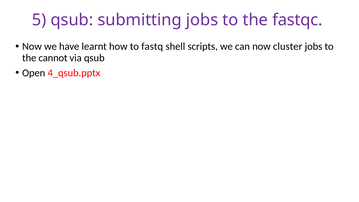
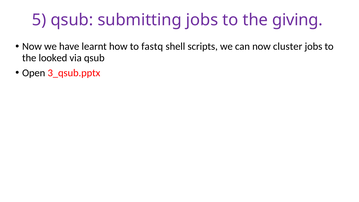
fastqc: fastqc -> giving (297, 20)
cannot: cannot -> looked (53, 58)
4_qsub.pptx: 4_qsub.pptx -> 3_qsub.pptx (74, 73)
